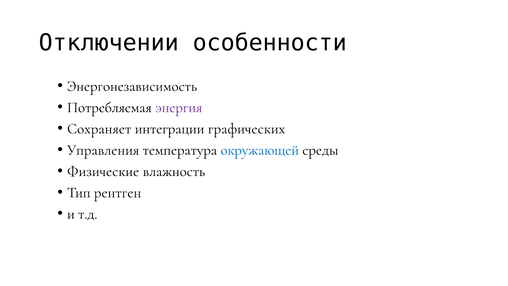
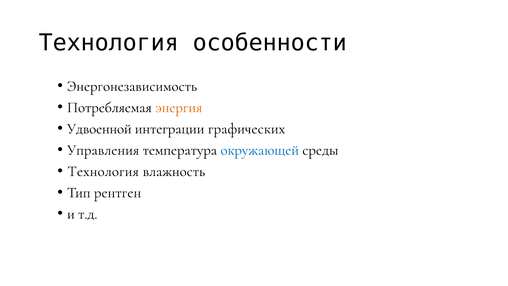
Отключении: Отключении -> Технология (109, 43)
энергия colour: purple -> orange (179, 107)
Сохраняет: Сохраняет -> Удвоенной (99, 128)
Физические: Физические -> Технология (103, 171)
